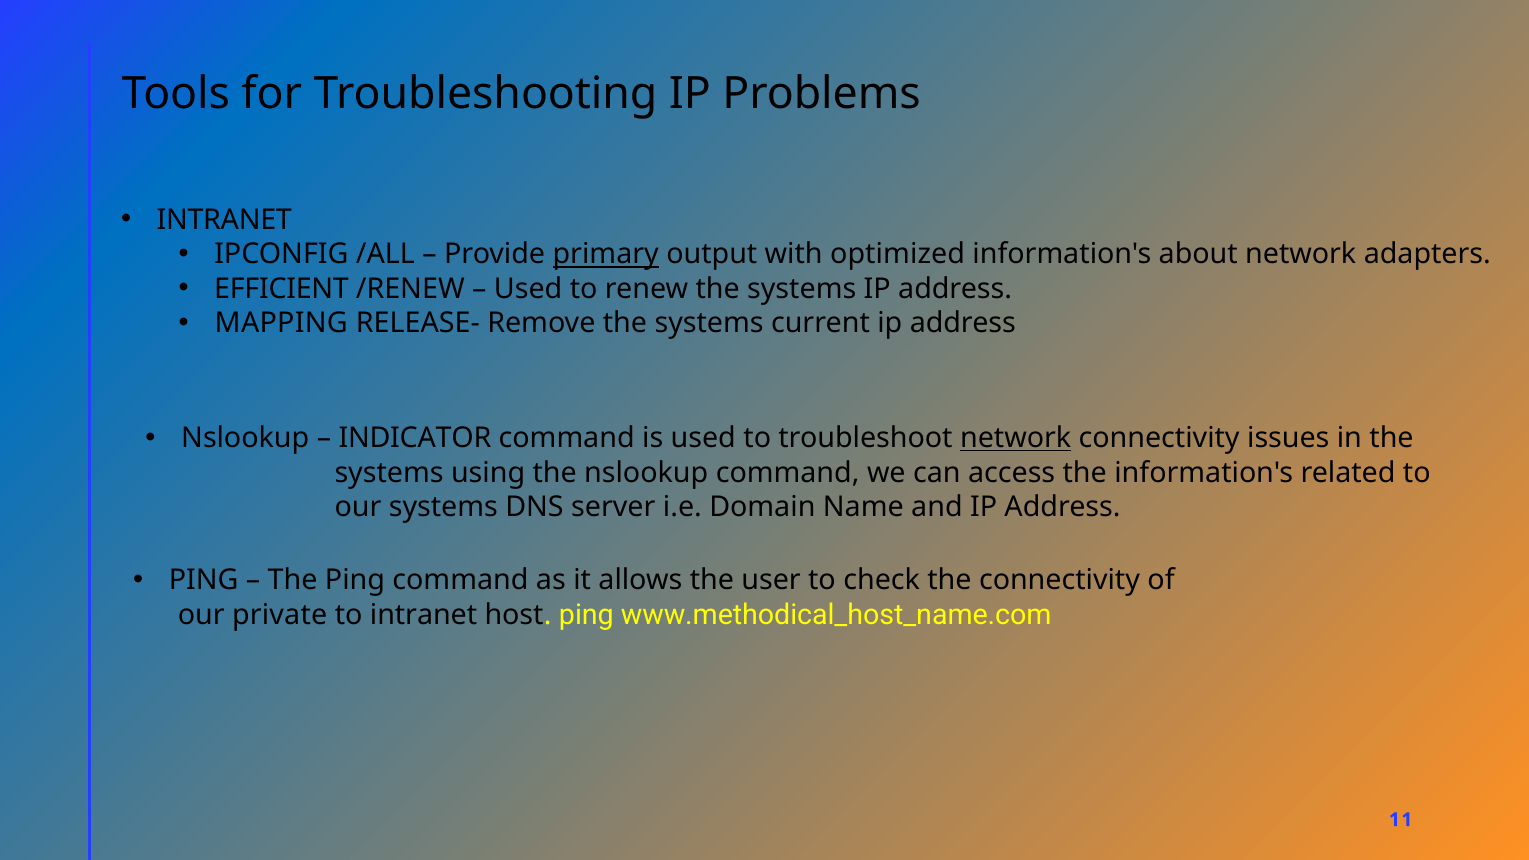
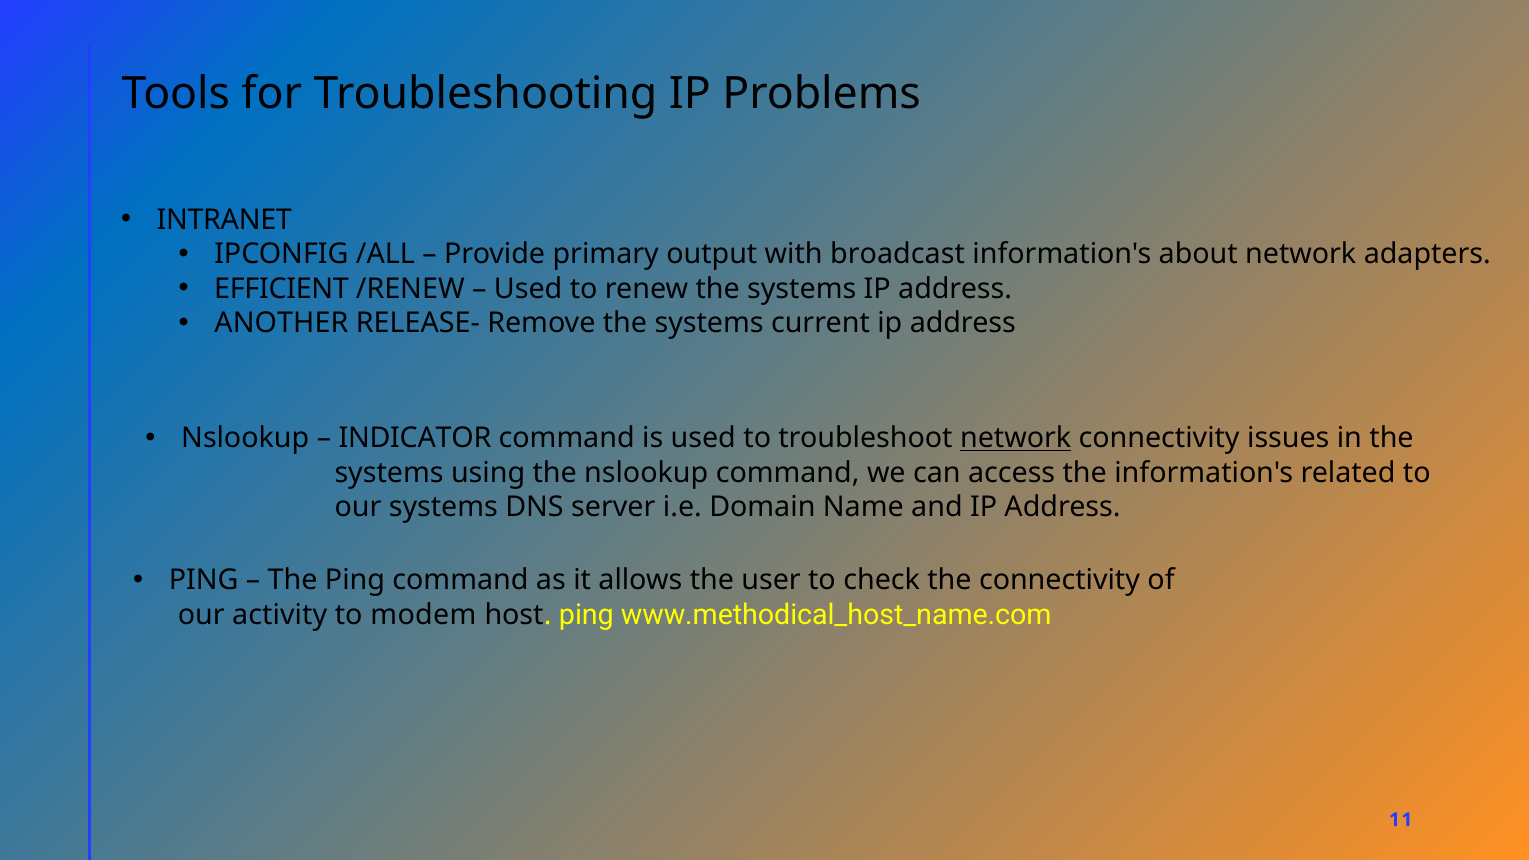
primary underline: present -> none (606, 254)
optimized: optimized -> broadcast (898, 254)
MAPPING: MAPPING -> ANOTHER (281, 323)
private: private -> activity (280, 615)
to intranet: intranet -> modem (423, 615)
